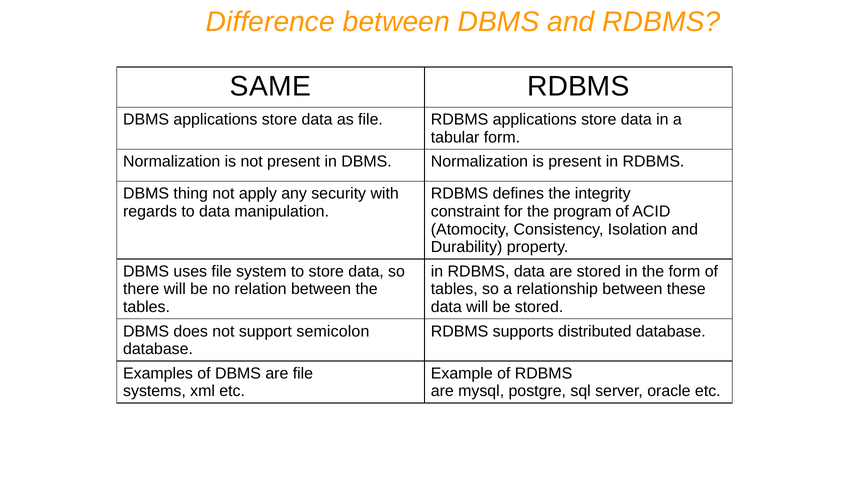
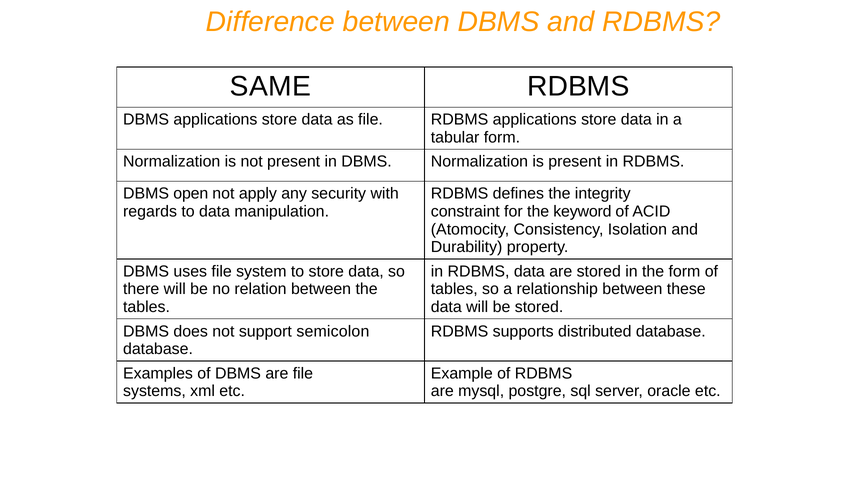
thing: thing -> open (191, 193)
program: program -> keyword (582, 211)
